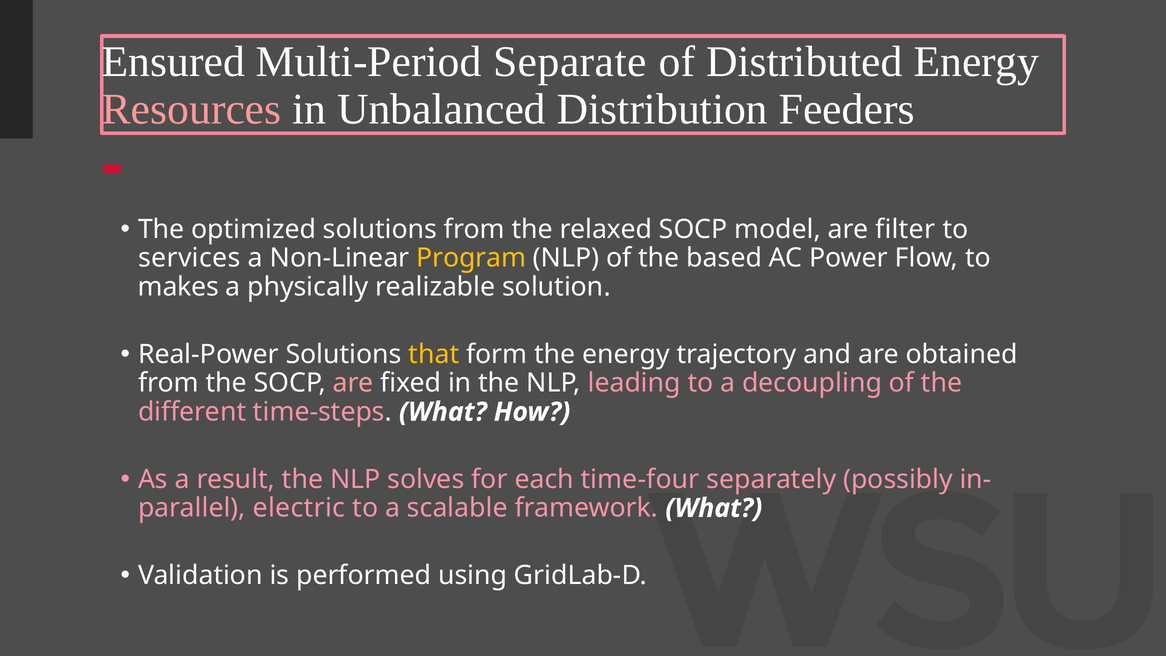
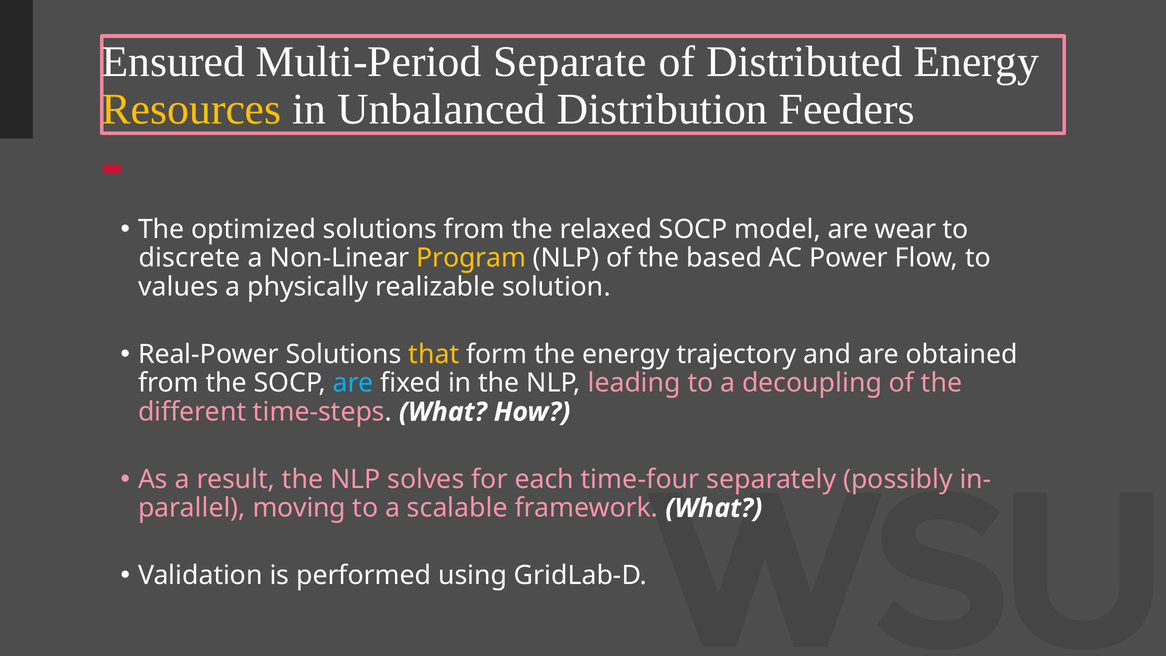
Resources colour: pink -> yellow (192, 109)
filter: filter -> wear (905, 229)
services: services -> discrete (189, 258)
makes: makes -> values (178, 287)
are colour: pink -> light blue (353, 383)
electric: electric -> moving (299, 508)
